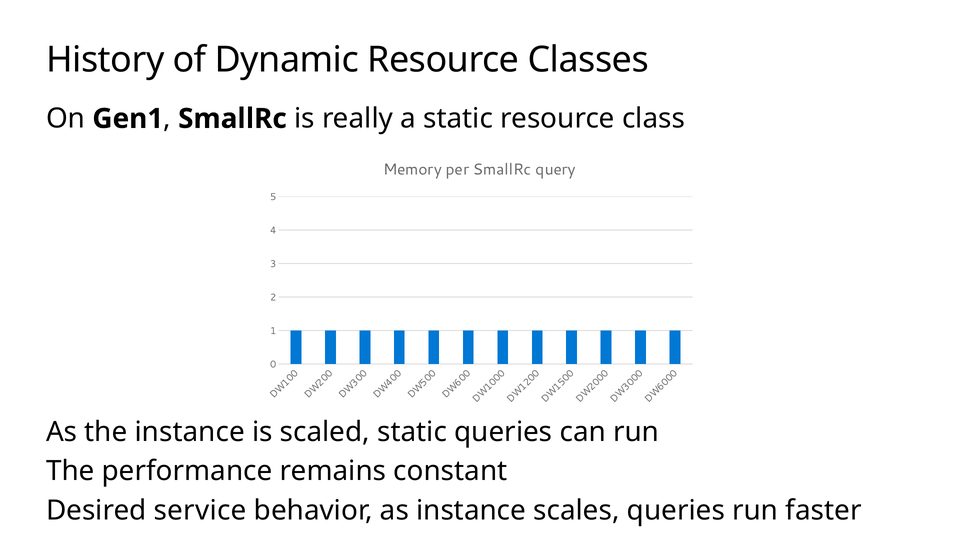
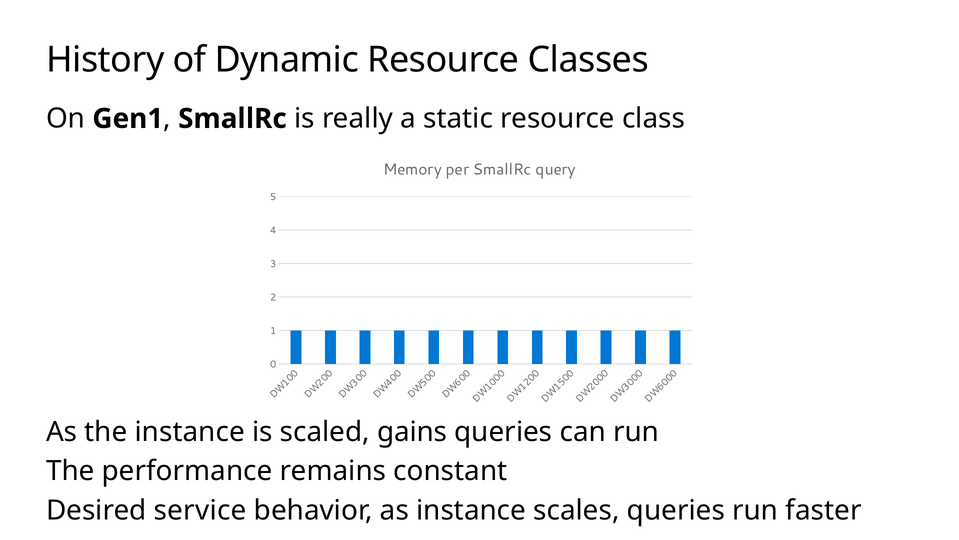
scaled static: static -> gains (412, 431)
